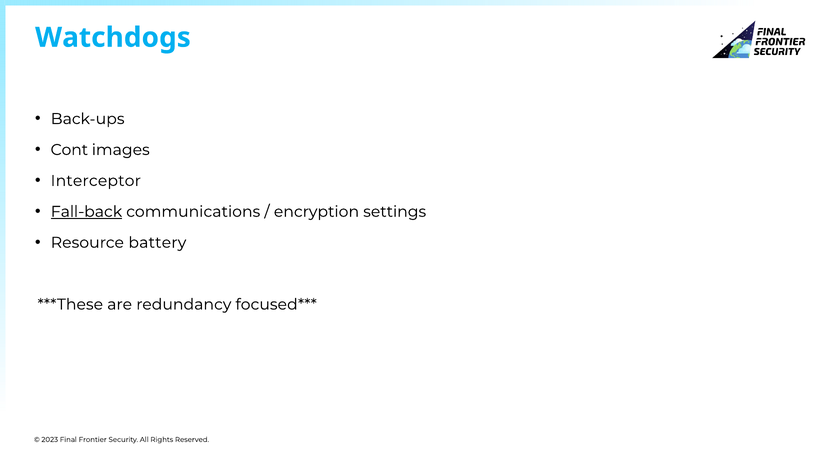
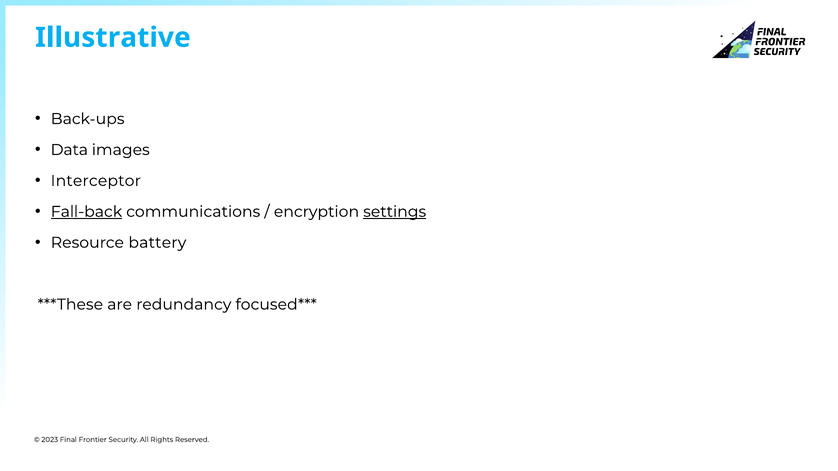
Watchdogs: Watchdogs -> Illustrative (113, 38)
Cont: Cont -> Data (69, 150)
settings underline: none -> present (395, 212)
